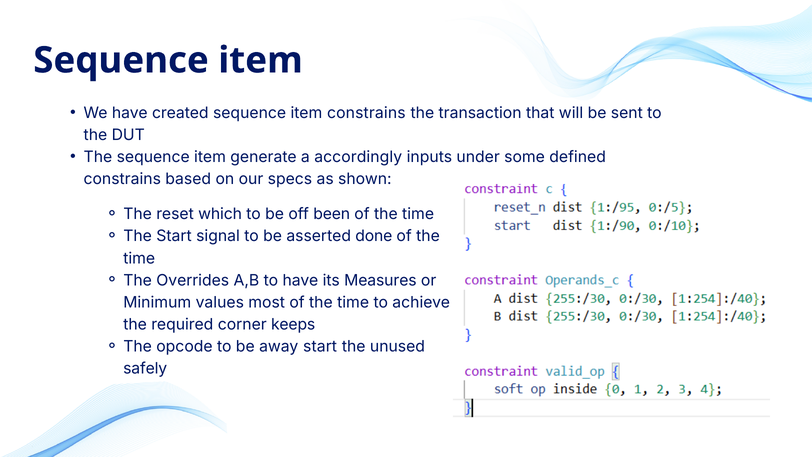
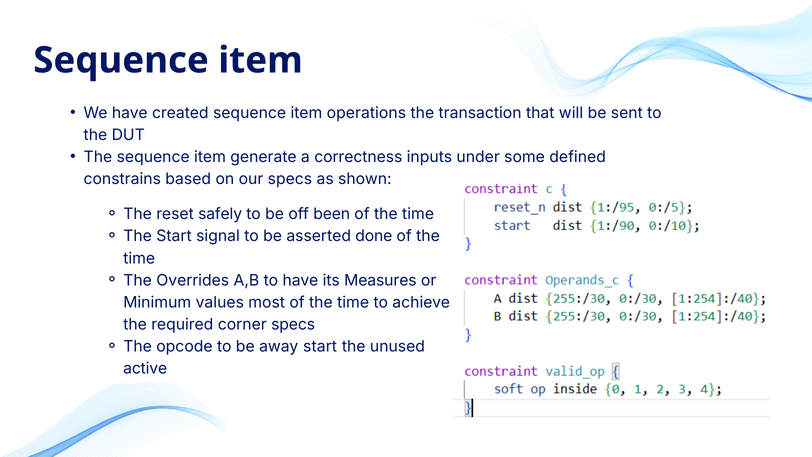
item constrains: constrains -> operations (366, 113)
accordingly: accordingly -> correctness (358, 157)
which: which -> safely (220, 214)
corner keeps: keeps -> specs (293, 324)
safely: safely -> active (145, 369)
